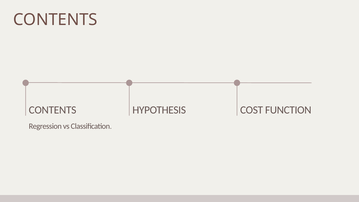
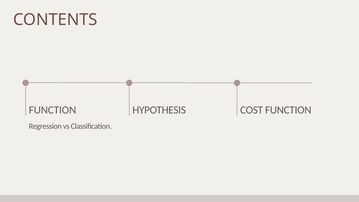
CONTENTS: CONTENTS -> FUNCTION (53, 110)
